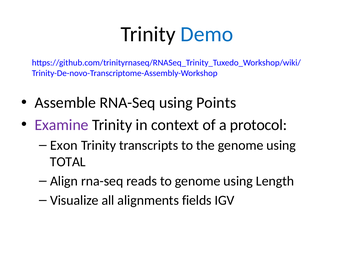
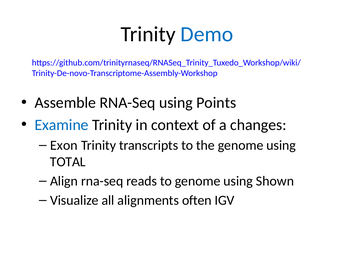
Examine colour: purple -> blue (62, 125)
protocol: protocol -> changes (258, 125)
Length: Length -> Shown (275, 181)
fields: fields -> often (197, 200)
